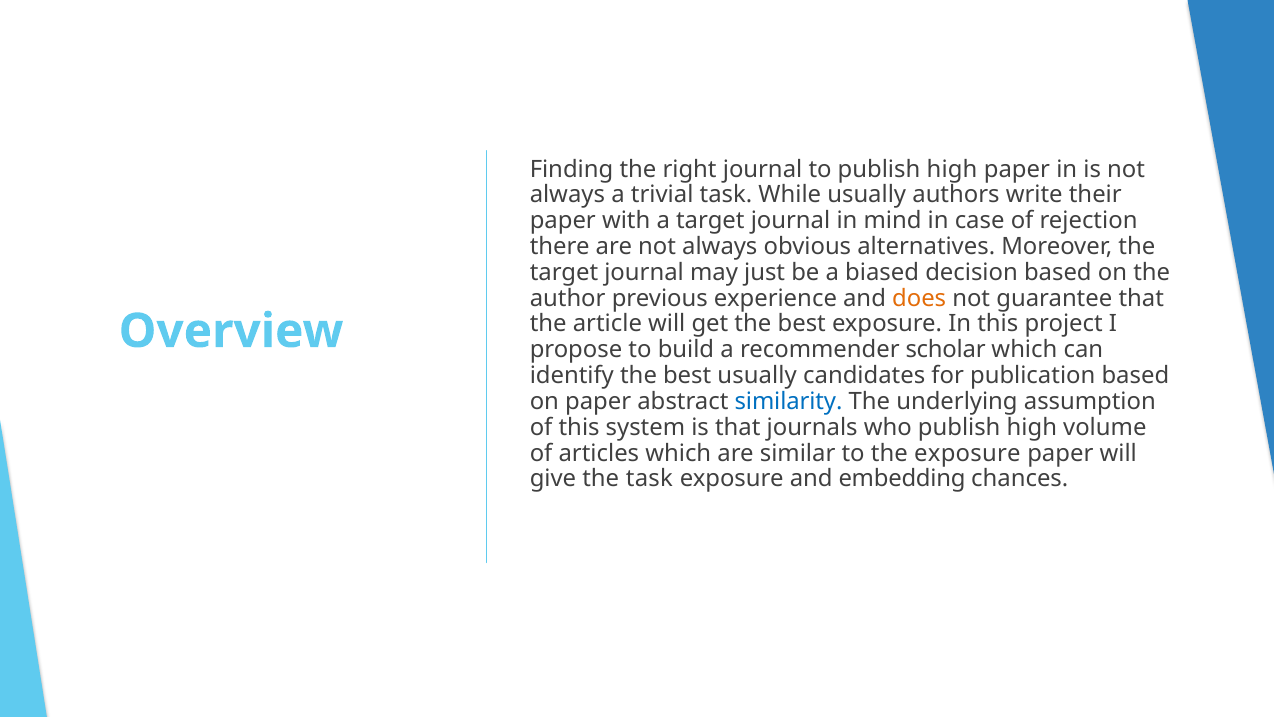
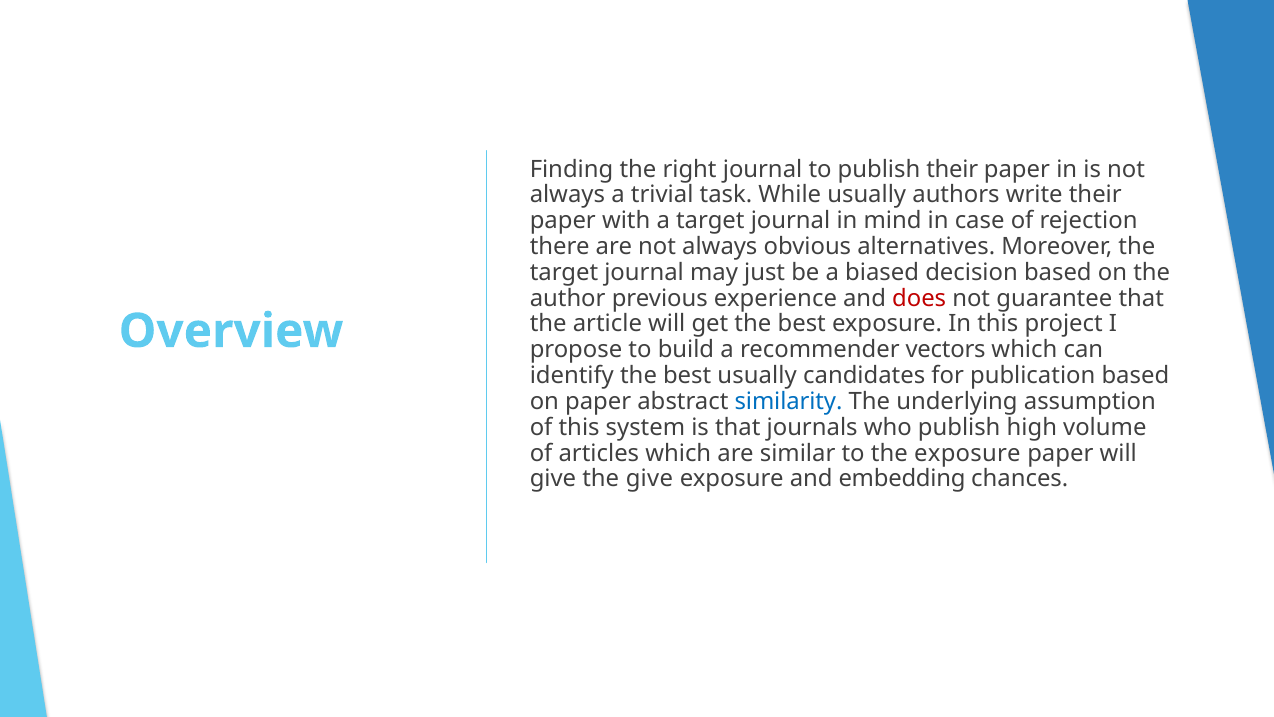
to publish high: high -> their (952, 169)
does colour: orange -> red (919, 298)
scholar: scholar -> vectors (946, 350)
the task: task -> give (649, 479)
